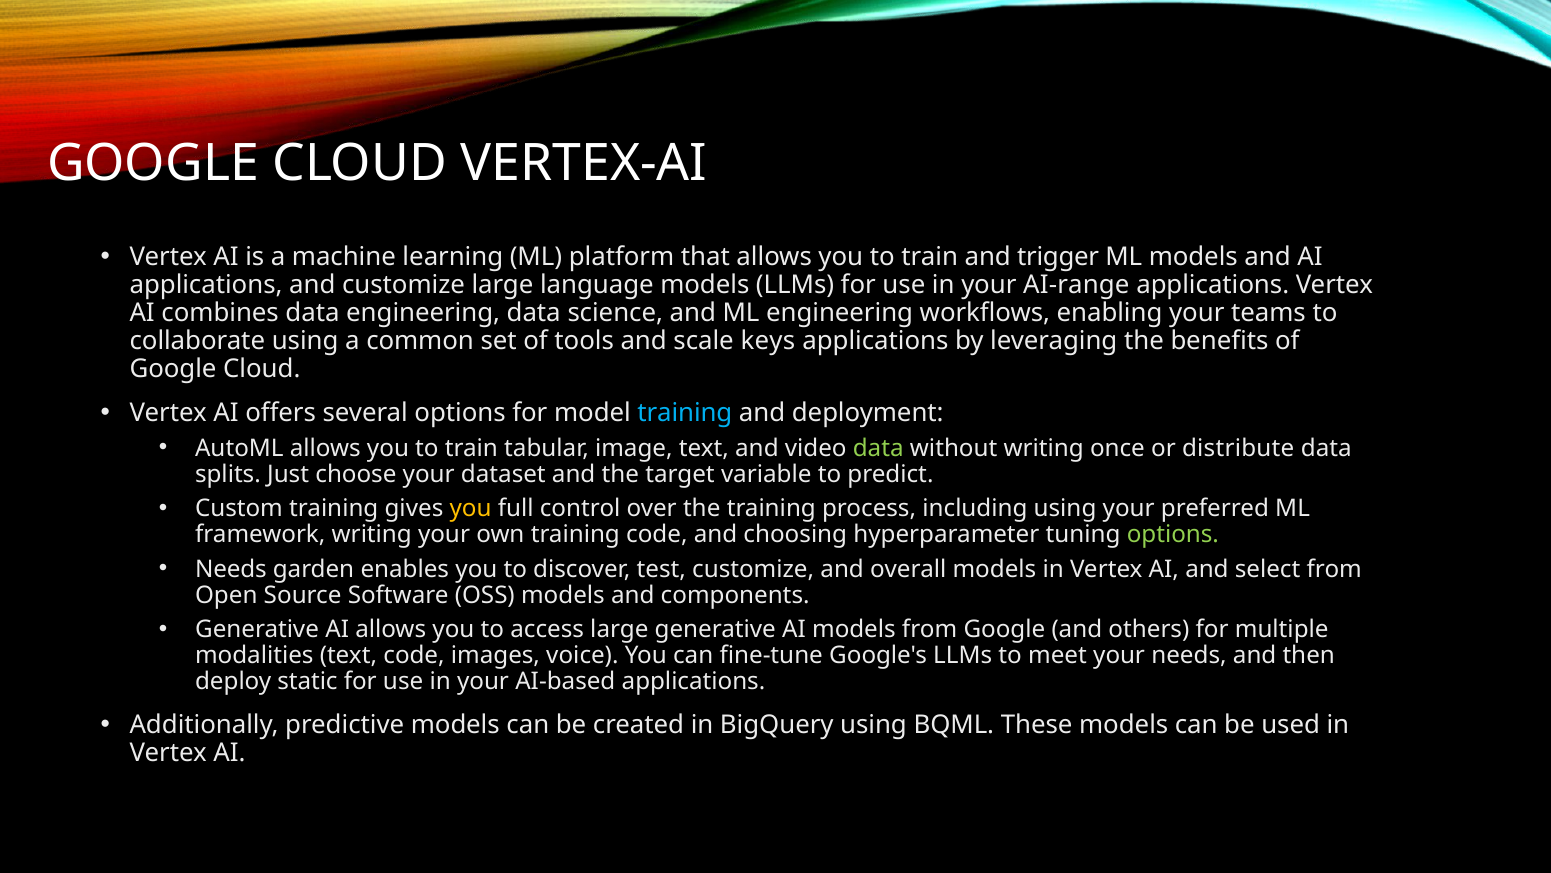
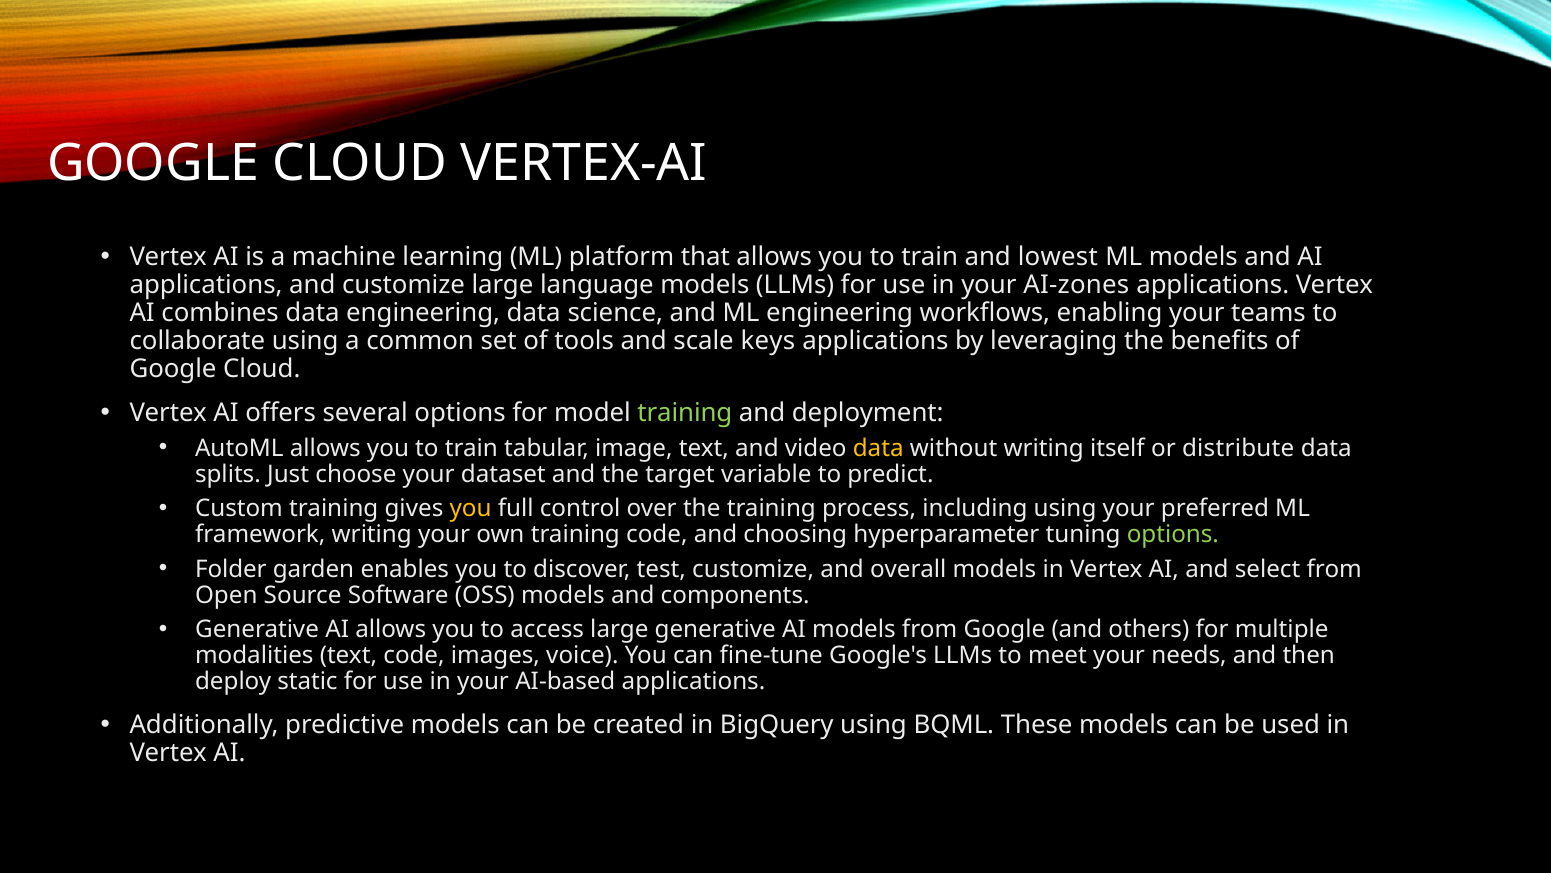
trigger: trigger -> lowest (1058, 257)
AI-range: AI-range -> AI-zones (1076, 285)
training colour: light blue -> light green (685, 413)
data colour: light green -> yellow (878, 448)
once: once -> itself (1117, 448)
Needs: Needs -> Folder (231, 569)
